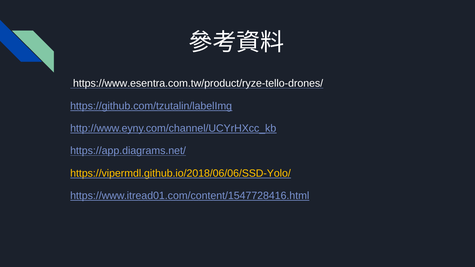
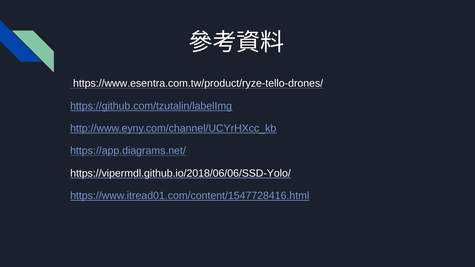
https://vipermdl.github.io/2018/06/06/SSD-Yolo/ colour: yellow -> white (181, 173)
